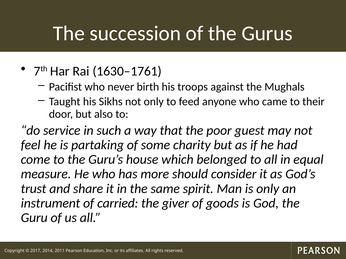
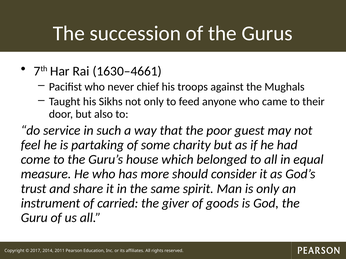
1630–1761: 1630–1761 -> 1630–4661 (127, 71)
birth: birth -> chief (148, 87)
